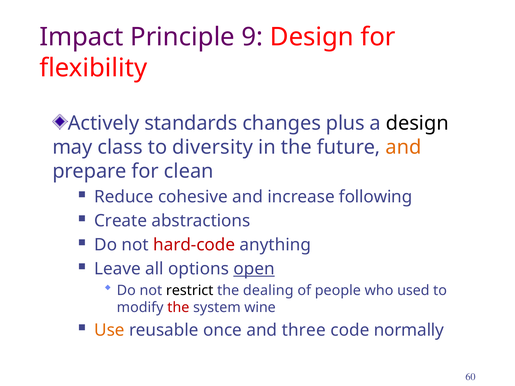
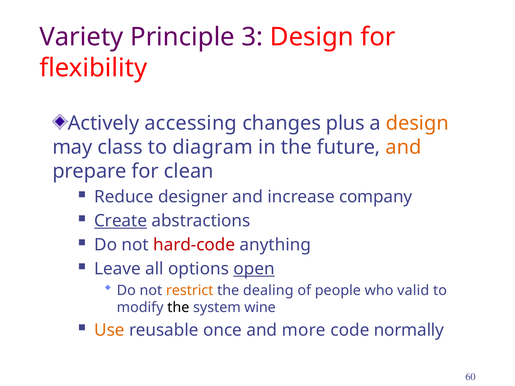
Impact: Impact -> Variety (81, 37)
9: 9 -> 3 (252, 37)
standards: standards -> accessing (191, 123)
design colour: black -> orange (417, 123)
diversity: diversity -> diagram (213, 147)
cohesive: cohesive -> designer (193, 197)
following: following -> company (376, 197)
Create underline: none -> present (121, 221)
restrict colour: black -> orange (190, 291)
used: used -> valid (413, 291)
the colour: red -> black (178, 308)
three: three -> more (304, 330)
